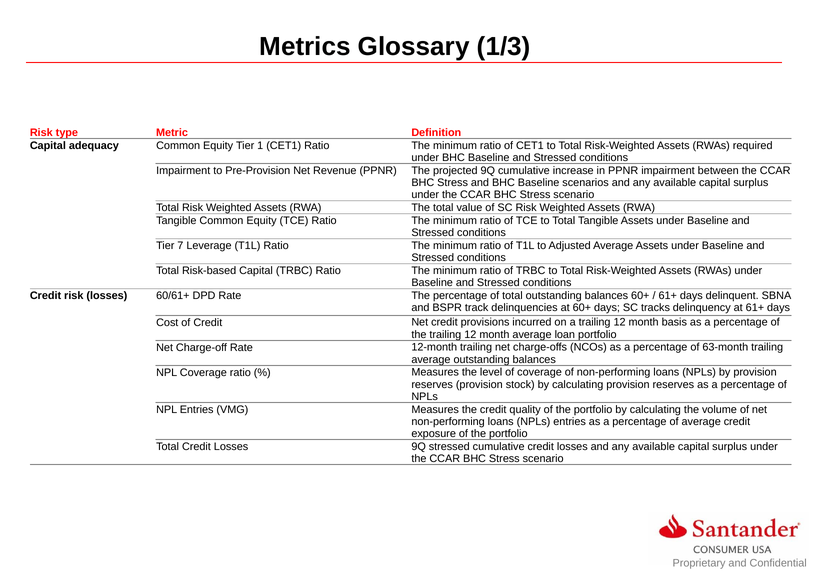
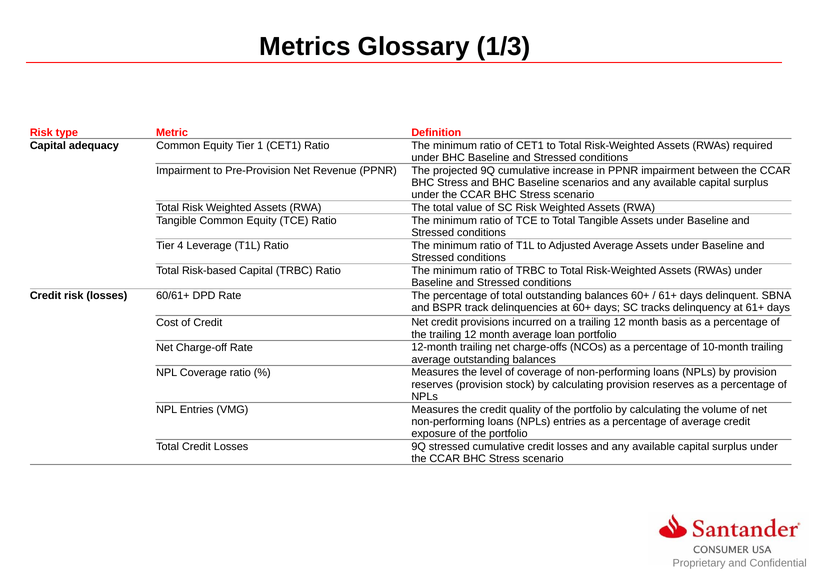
7: 7 -> 4 (180, 246)
63-month: 63-month -> 10-month (725, 347)
